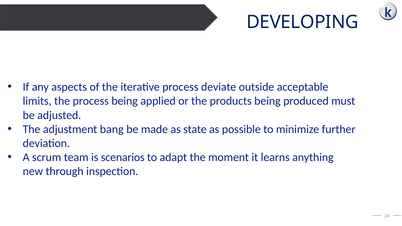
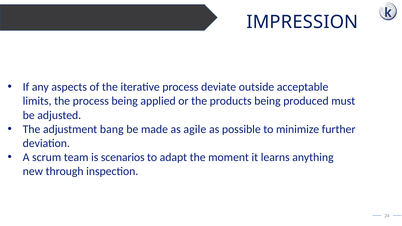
DEVELOPING: DEVELOPING -> IMPRESSION (302, 22)
state: state -> agile (195, 129)
